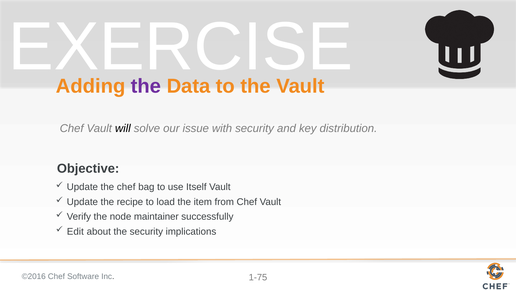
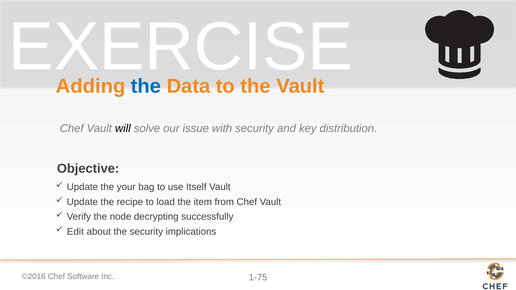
the colour: purple -> blue (146, 86)
the chef: chef -> your (126, 187)
maintainer: maintainer -> decrypting (156, 217)
